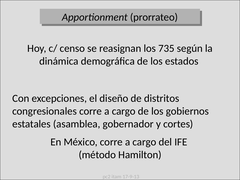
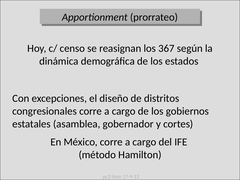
735: 735 -> 367 (166, 48)
